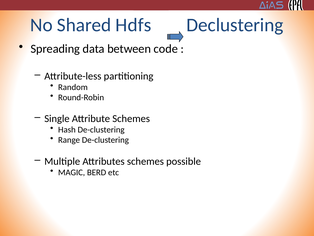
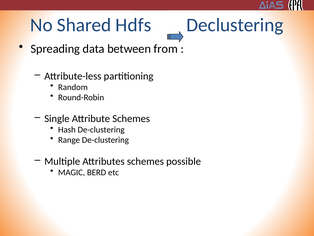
code: code -> from (166, 49)
